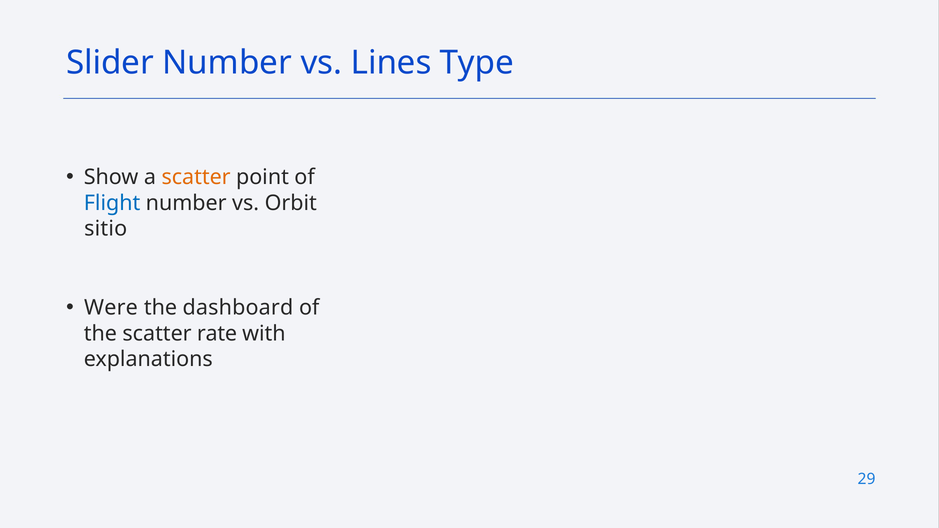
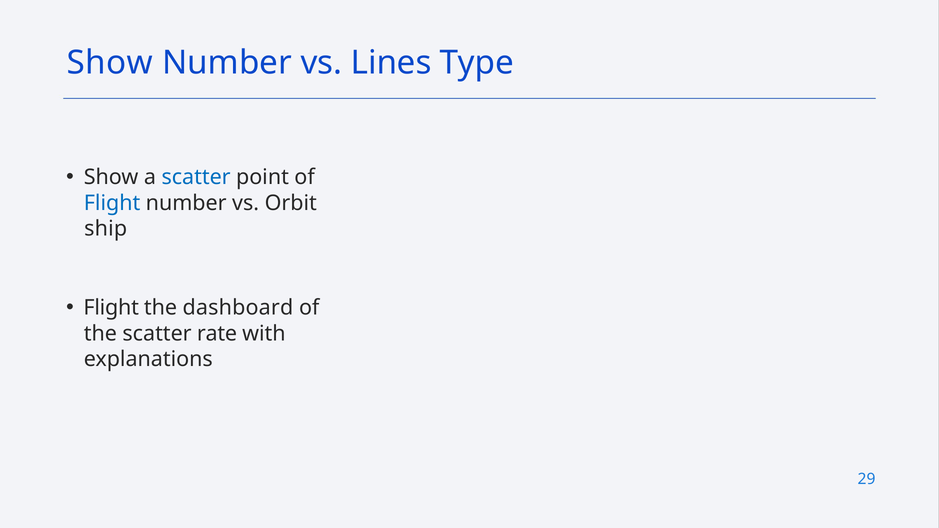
Slider: Slider -> Show (110, 63)
scatter colour: orange -> blue (196, 177)
sitio: sitio -> ship (106, 229)
Were: Were -> Flight (111, 308)
